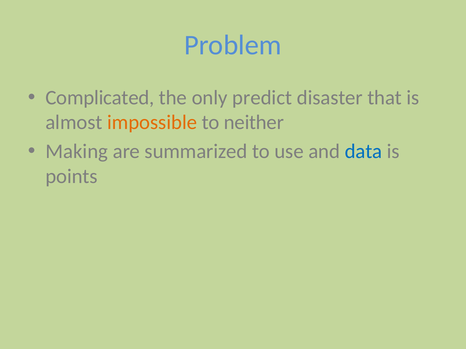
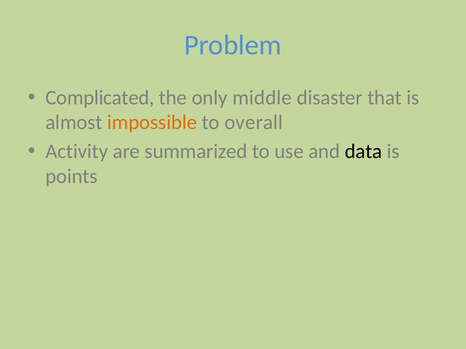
predict: predict -> middle (262, 98)
neither: neither -> overall (254, 123)
Making: Making -> Activity (77, 152)
data colour: blue -> black (363, 152)
